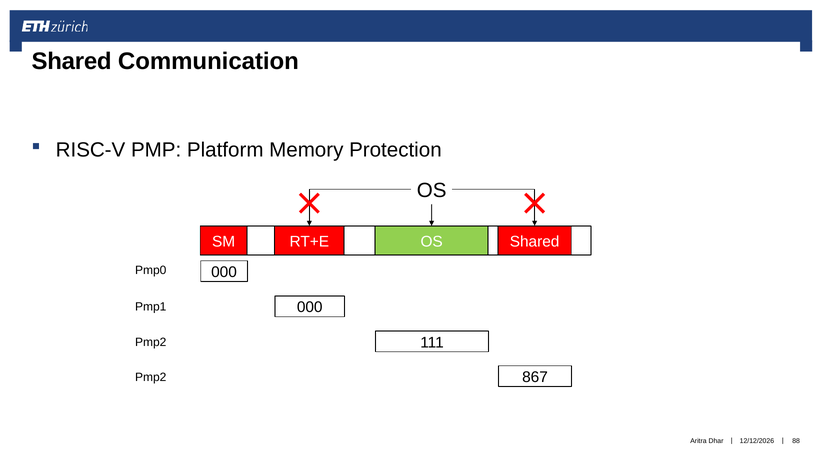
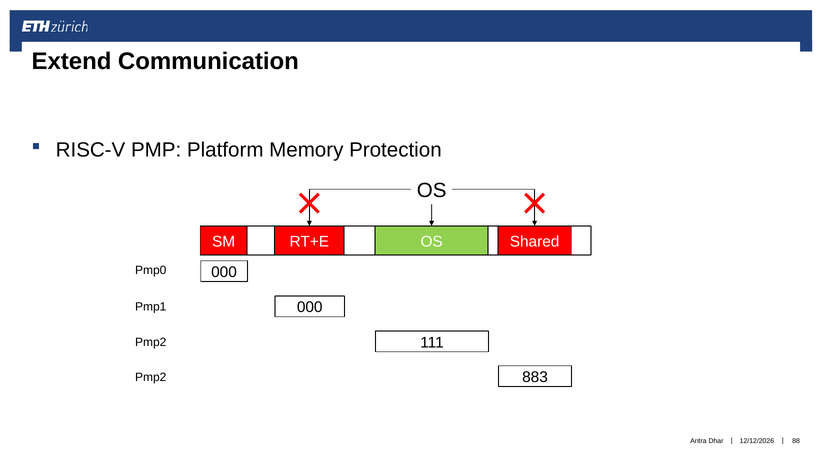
Shared: Shared -> Extend (71, 62)
867: 867 -> 883 (535, 378)
